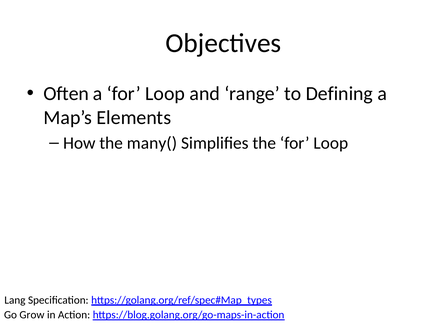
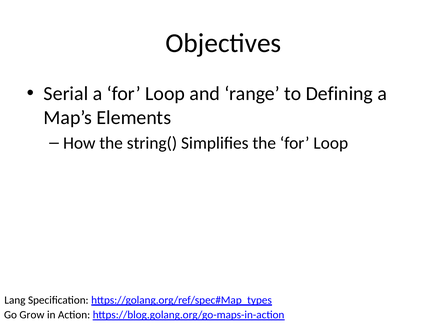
Often: Often -> Serial (66, 94)
many(: many( -> string( (152, 143)
